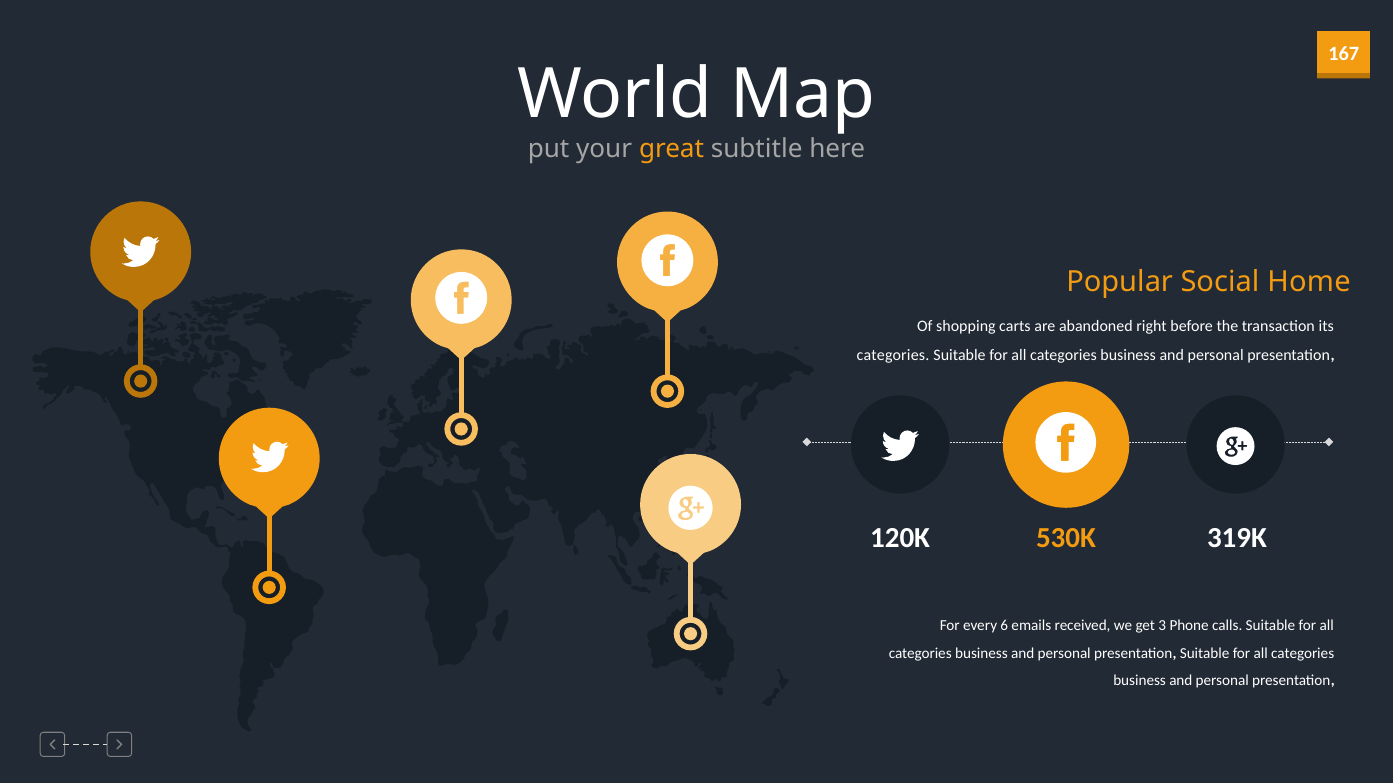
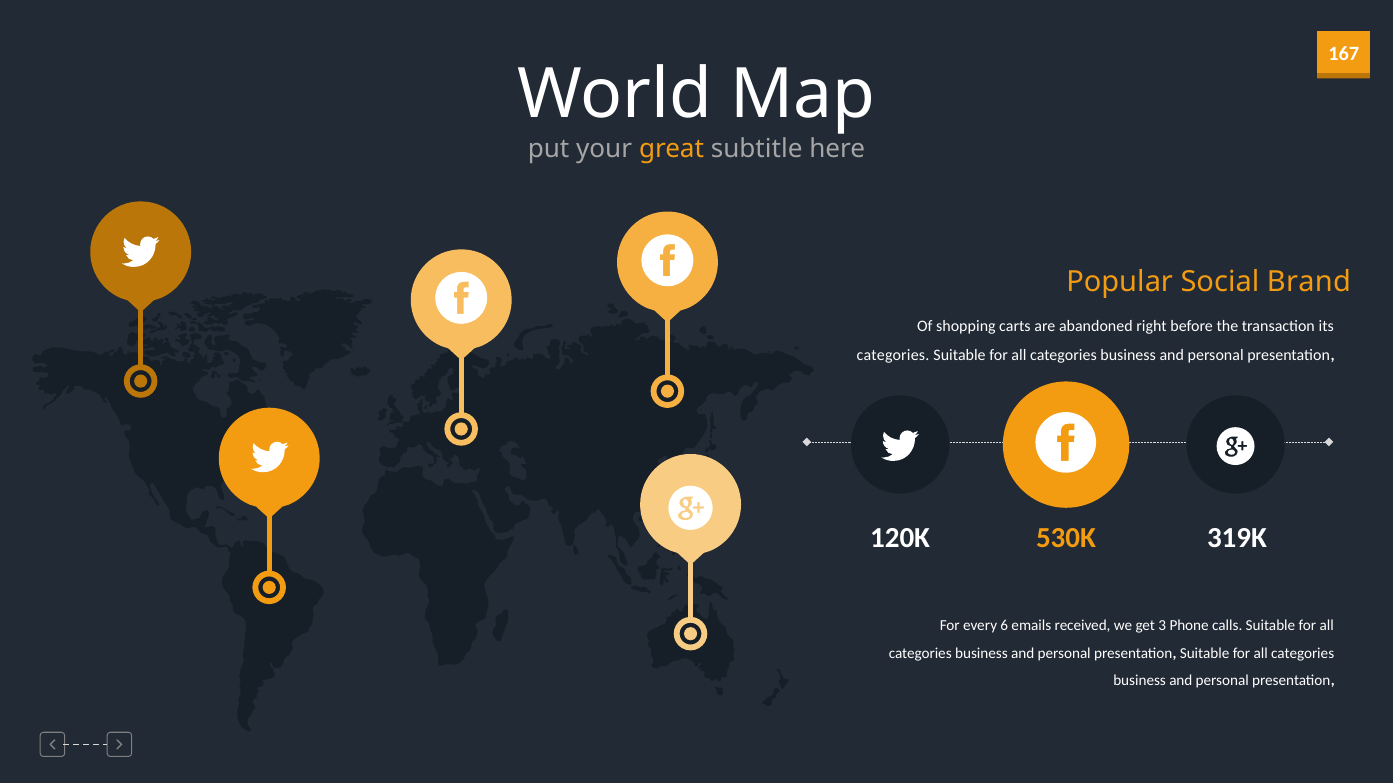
Home: Home -> Brand (1309, 282)
